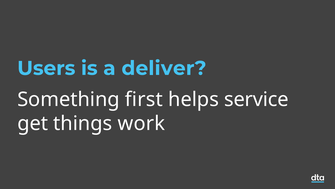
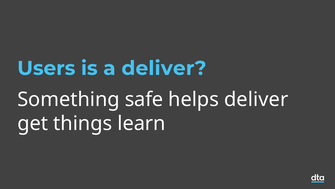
first: first -> safe (144, 99)
helps service: service -> deliver (256, 99)
work: work -> learn (141, 123)
